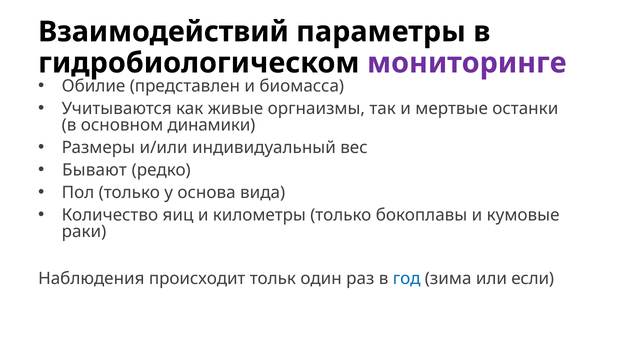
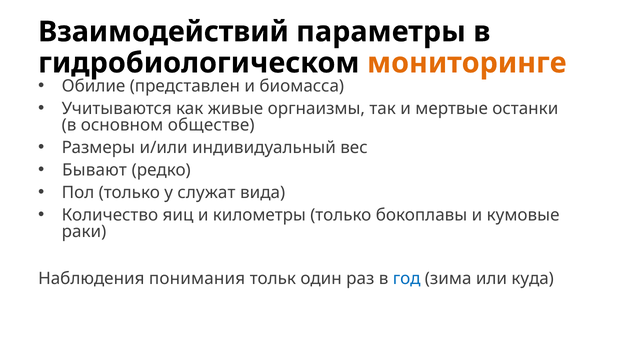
мониторинге colour: purple -> orange (467, 63)
динамики: динамики -> обществе (211, 125)
основа: основа -> служат (206, 193)
происходит: происходит -> понимания (197, 278)
если: если -> куда (533, 278)
